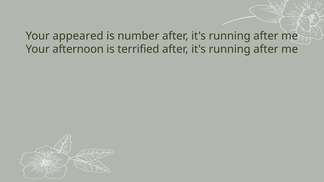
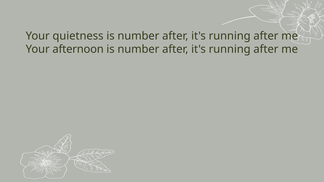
appeared: appeared -> quietness (78, 36)
terrified: terrified -> number (138, 49)
